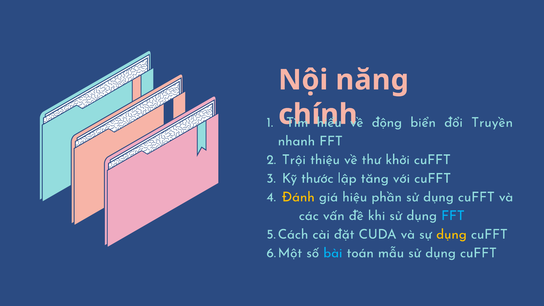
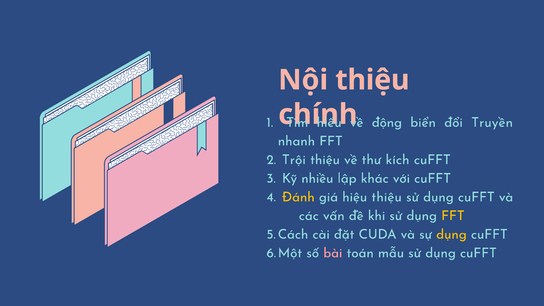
Nội năng: năng -> thiệu (372, 80)
khởi: khởi -> kích (398, 160)
thước: thước -> nhiều (317, 178)
tăng: tăng -> khác (375, 178)
hiệu phần: phần -> thiệu (387, 197)
FFT colour: light blue -> yellow (453, 216)
bài colour: light blue -> pink (333, 253)
